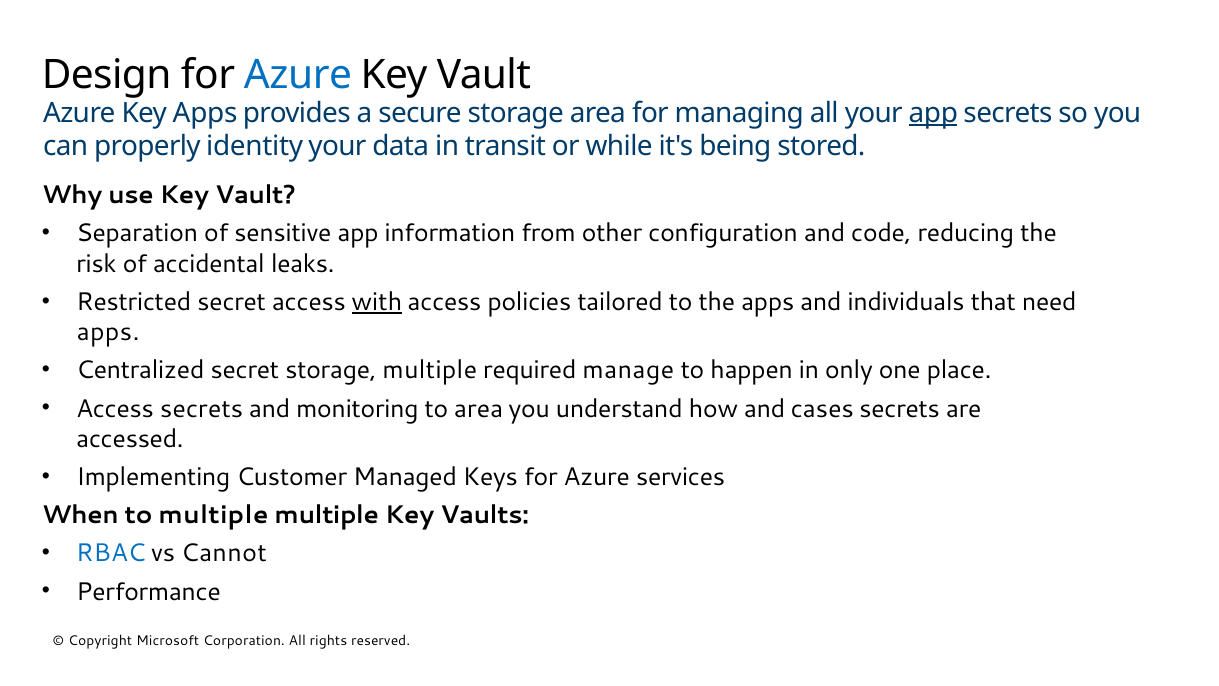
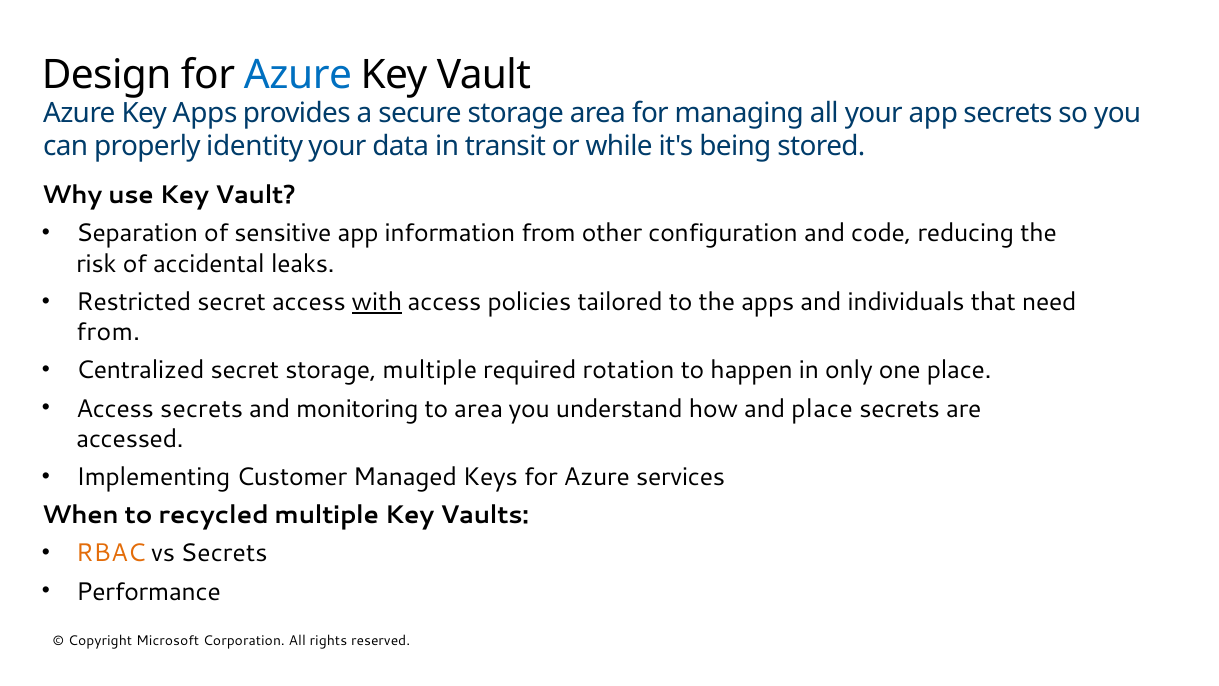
app underline: present -> none (933, 113)
apps: apps -> from (108, 332)
manage: manage -> rotation (629, 370)
and cases: cases -> place (822, 408)
to multiple: multiple -> recycled (214, 515)
RBAC colour: blue -> orange (111, 553)
vs Cannot: Cannot -> Secrets (224, 553)
